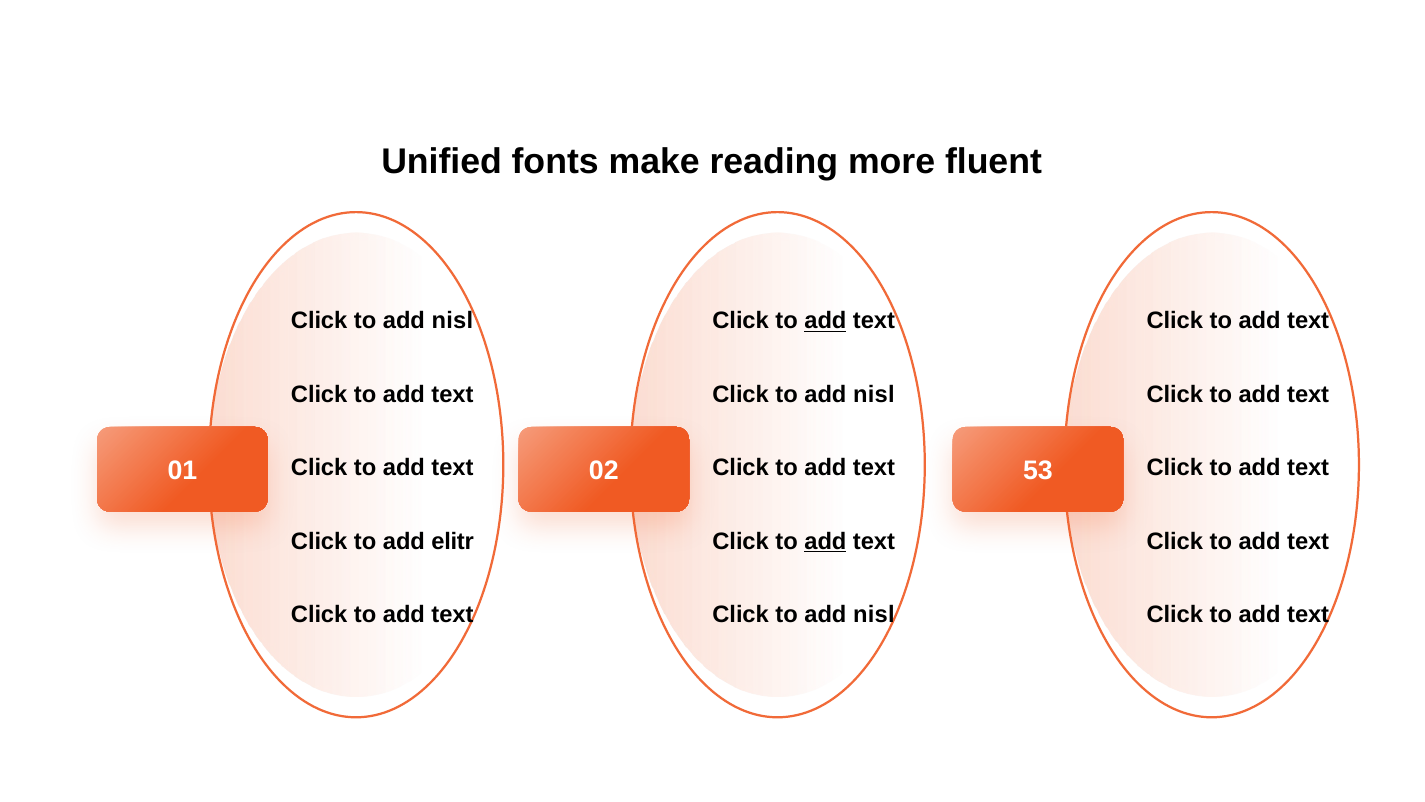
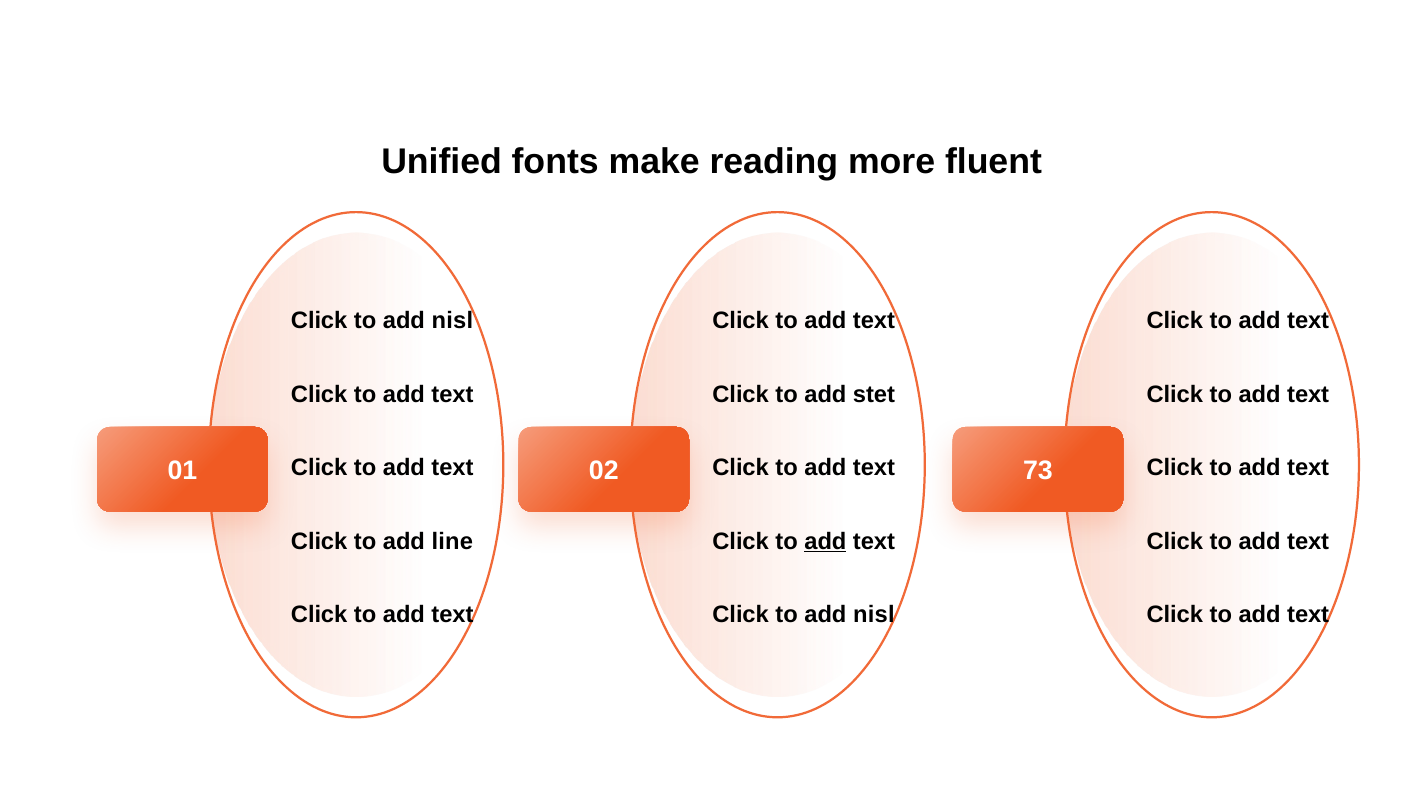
add underline: present -> none (825, 321)
nisl: nisl -> stet (874, 394)
53: 53 -> 73 (1038, 471)
elitr: elitr -> line (452, 541)
